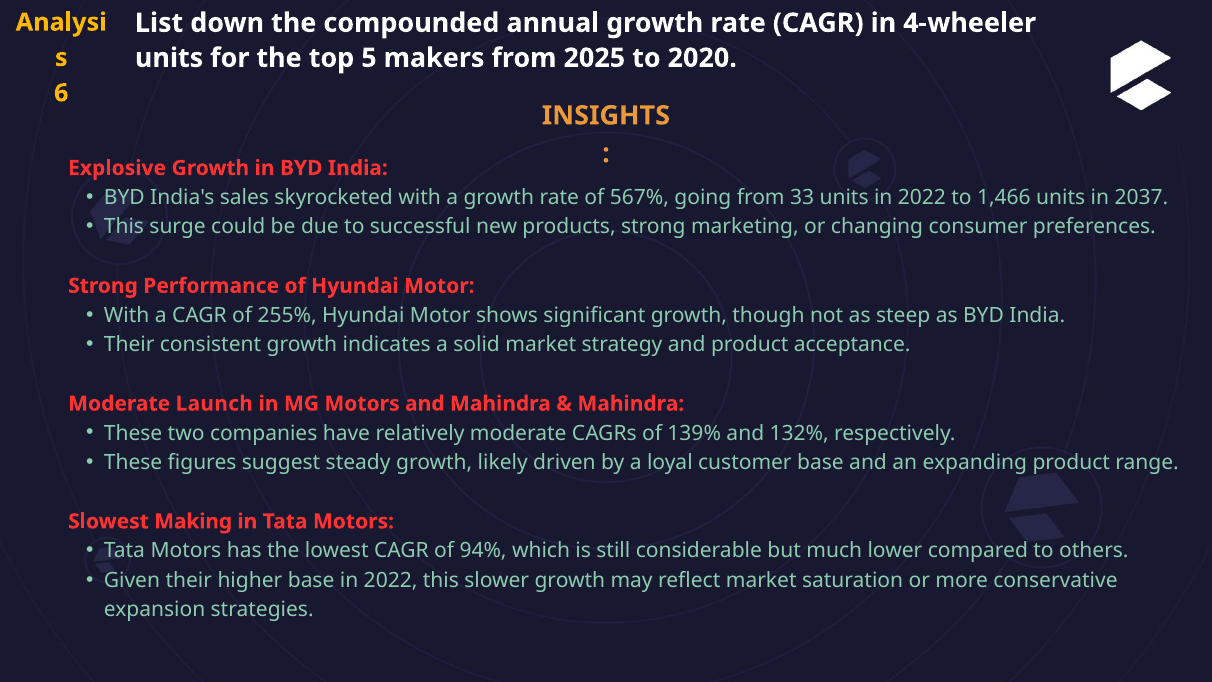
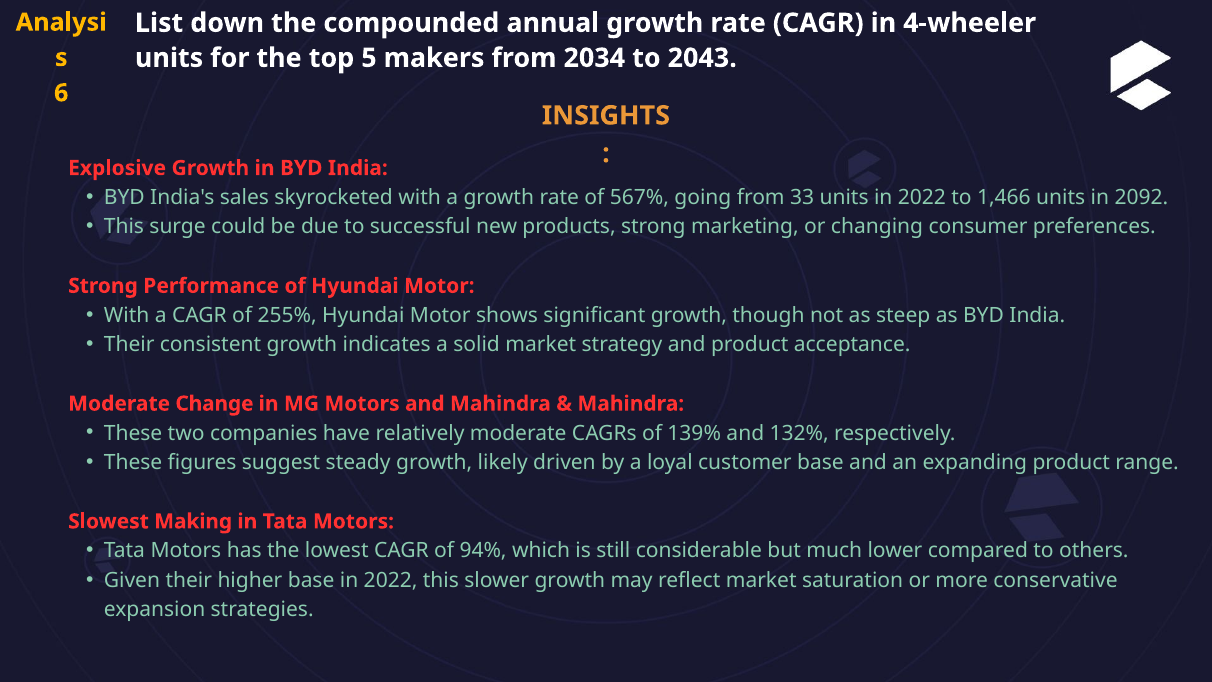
2025: 2025 -> 2034 (594, 58)
2020: 2020 -> 2043 (702, 58)
2037: 2037 -> 2092 (1141, 197)
Launch: Launch -> Change (214, 404)
